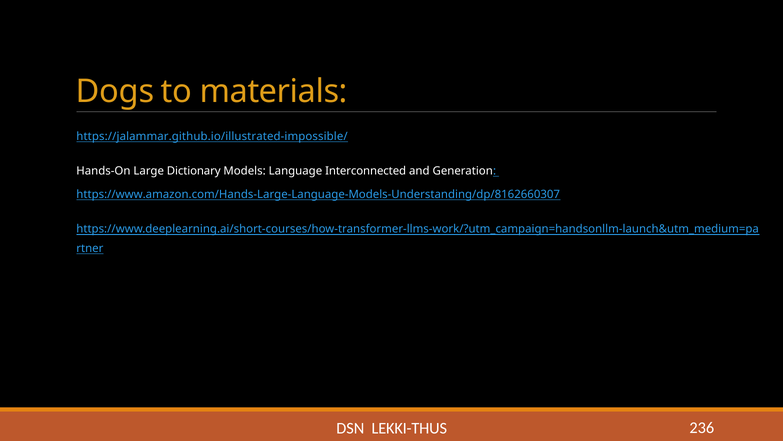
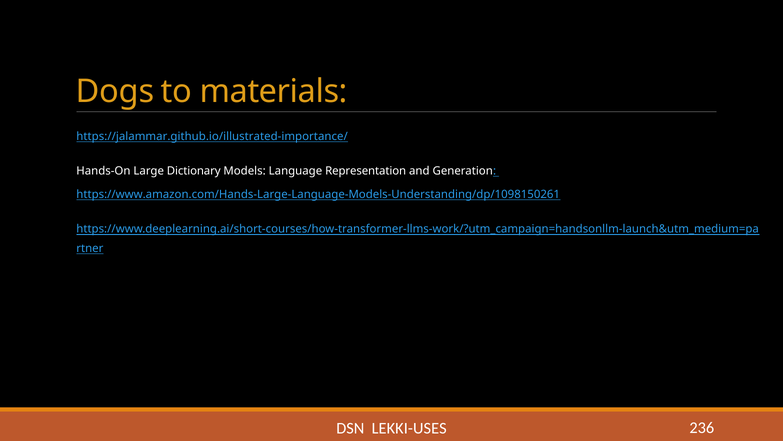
https://jalammar.github.io/illustrated-impossible/: https://jalammar.github.io/illustrated-impossible/ -> https://jalammar.github.io/illustrated-importance/ (212, 136)
Interconnected: Interconnected -> Representation (366, 171)
https://www.amazon.com/Hands-Large-Language-Models-Understanding/dp/8162660307: https://www.amazon.com/Hands-Large-Language-Models-Understanding/dp/8162660307 -> https://www.amazon.com/Hands-Large-Language-Models-Understanding/dp/1098150261 (318, 194)
LEKKI-THUS: LEKKI-THUS -> LEKKI-USES (409, 428)
